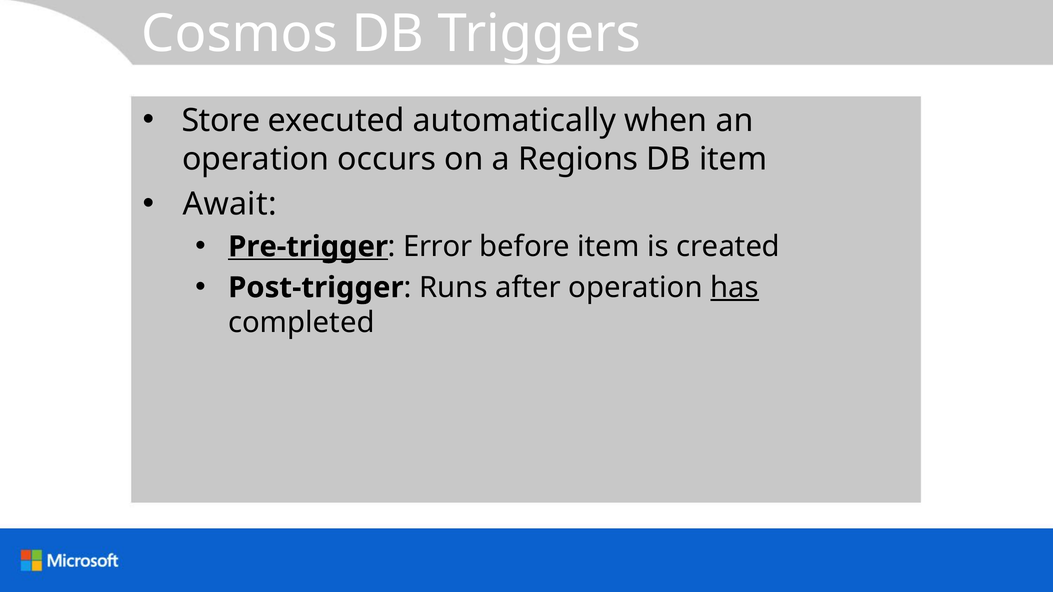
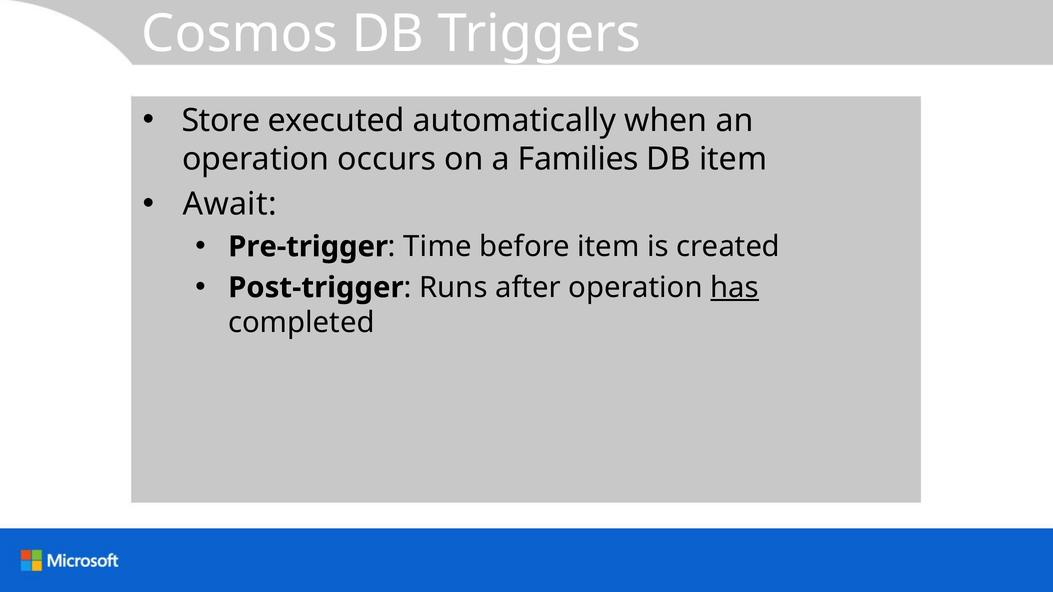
Regions: Regions -> Families (578, 159)
Pre-trigger underline: present -> none (308, 247)
Error: Error -> Time (437, 247)
